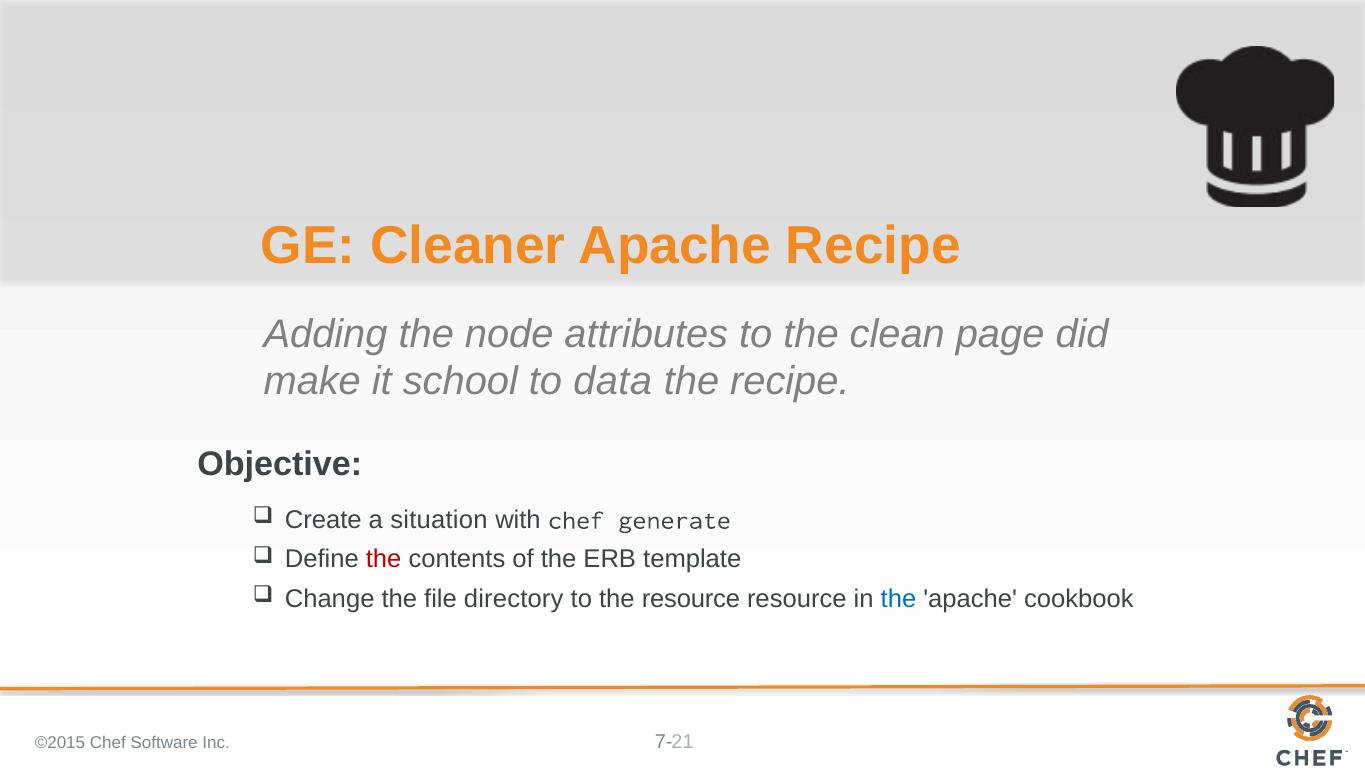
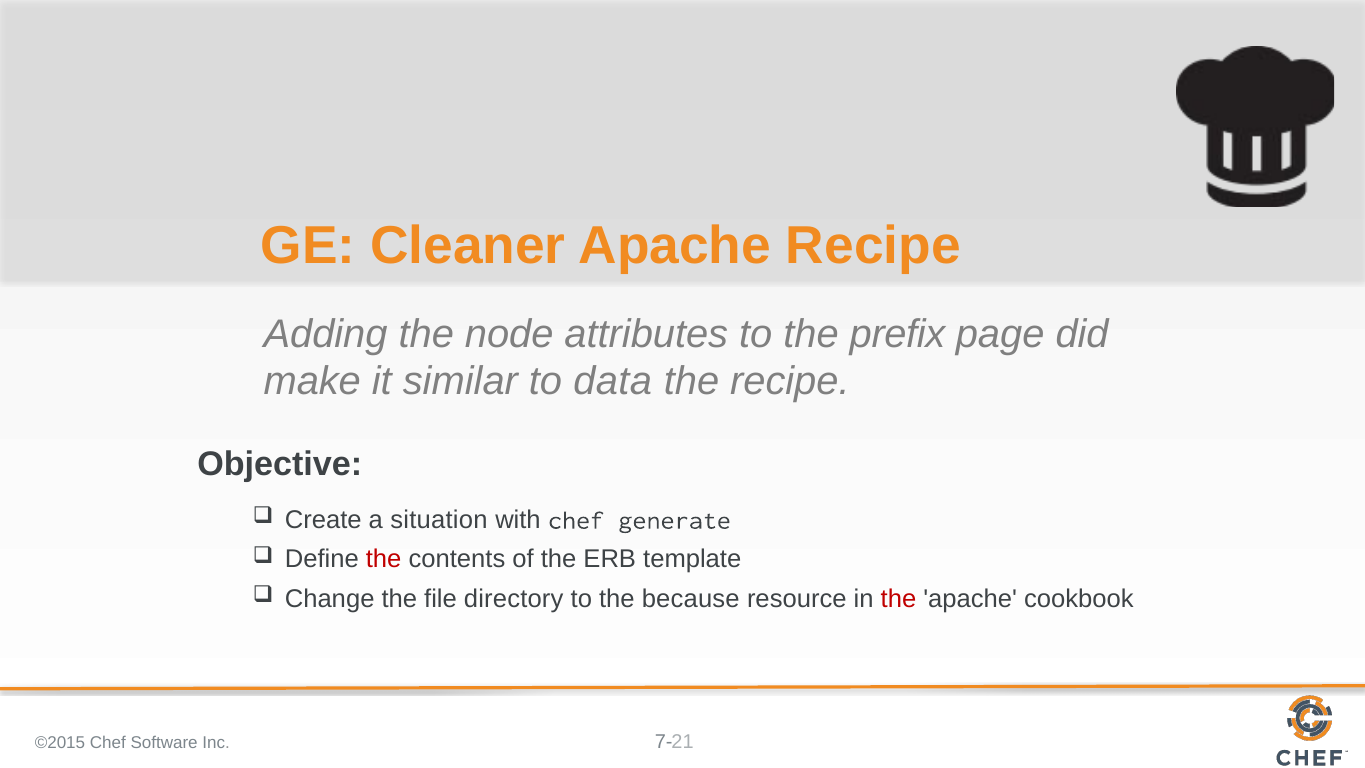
clean: clean -> prefix (897, 334)
school: school -> similar (460, 382)
the resource: resource -> because (691, 599)
the colour: blue -> red (898, 599)
